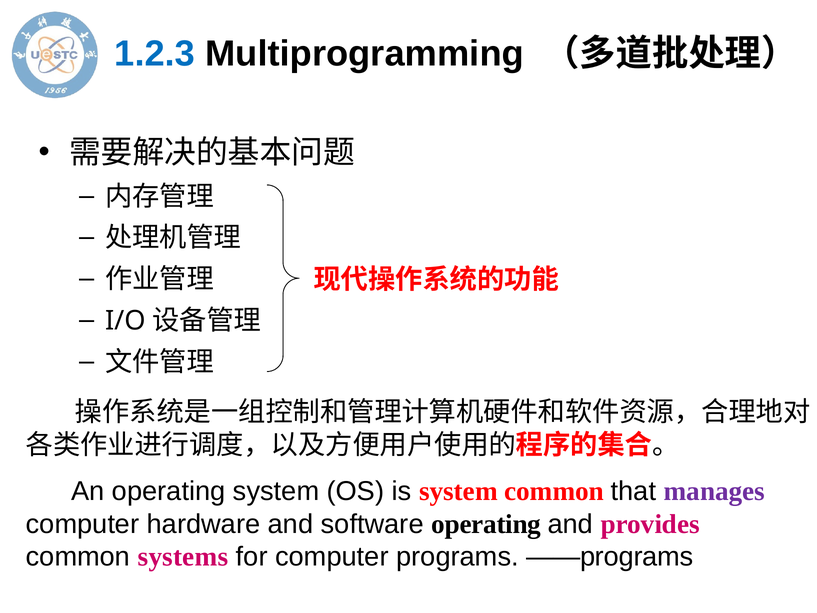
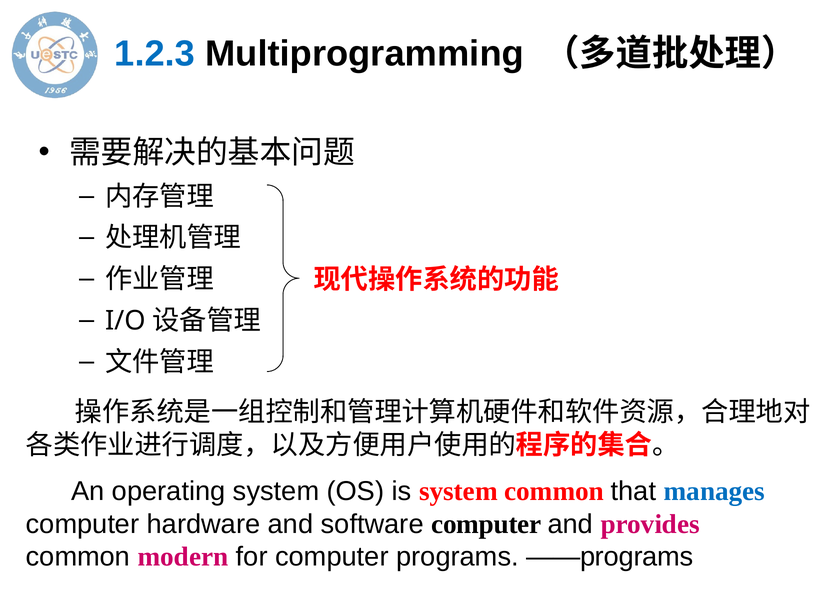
manages colour: purple -> blue (714, 491)
software operating: operating -> computer (486, 524)
systems: systems -> modern (183, 557)
